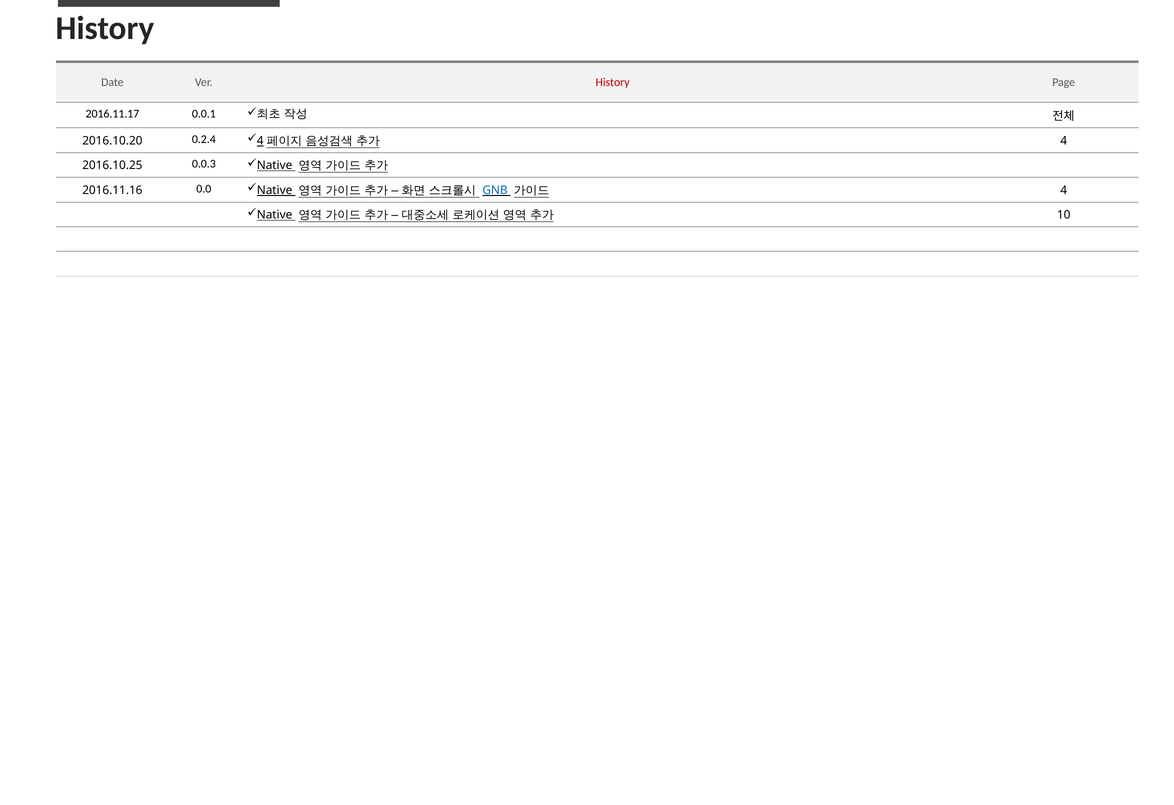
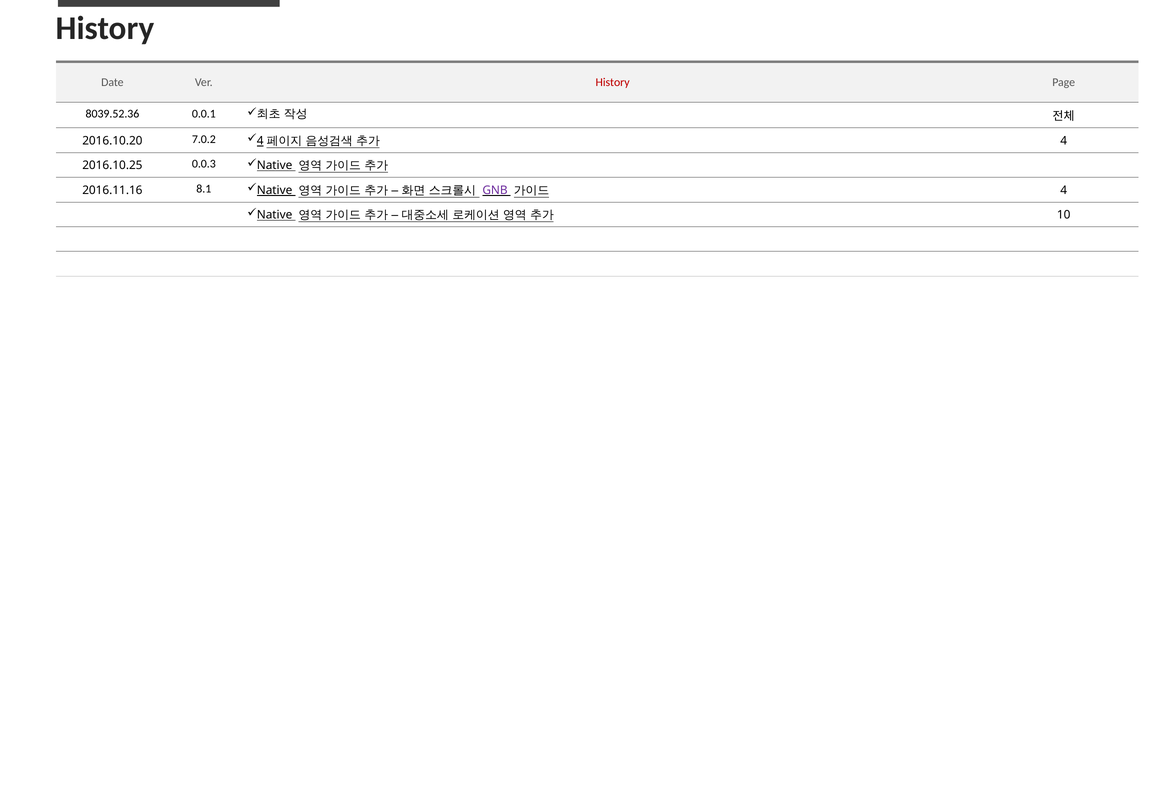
2016.11.17: 2016.11.17 -> 8039.52.36 (112, 114)
0.2.4: 0.2.4 -> 7.0.2 (204, 139)
0.0: 0.0 -> 8.1 (204, 189)
GNB colour: blue -> purple (495, 190)
